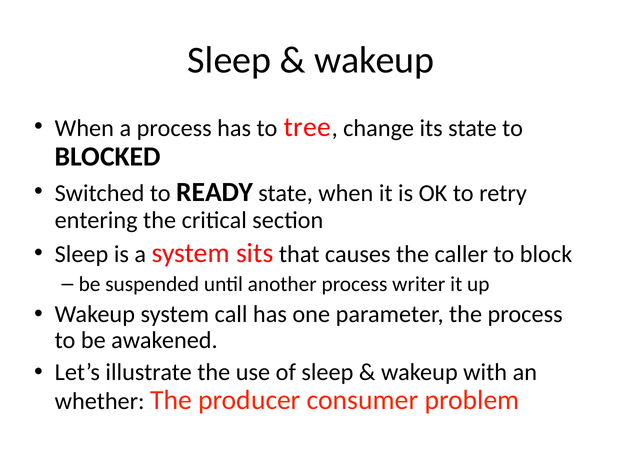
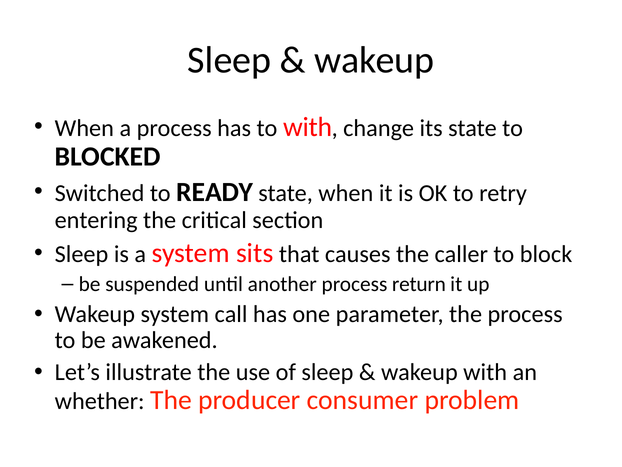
to tree: tree -> with (308, 127)
writer: writer -> return (419, 284)
